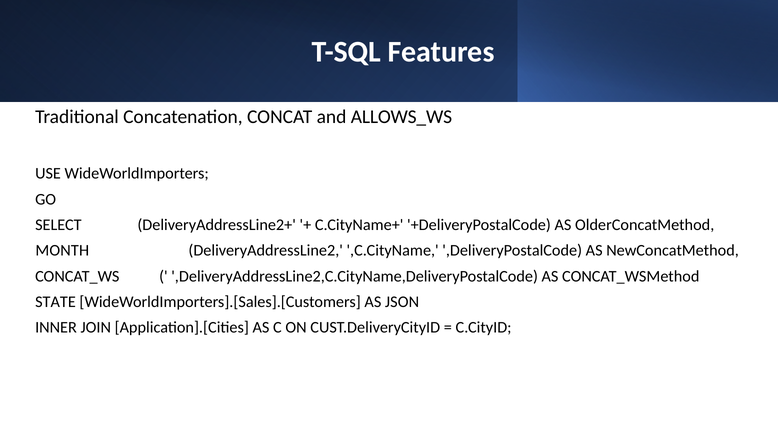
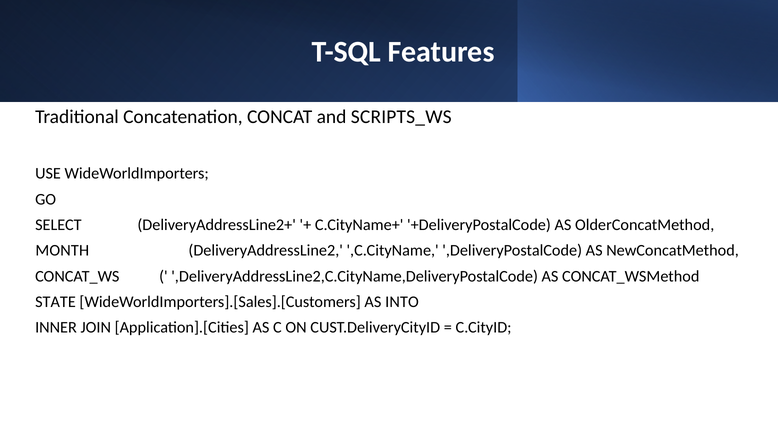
ALLOWS_WS: ALLOWS_WS -> SCRIPTS_WS (401, 117)
JSON: JSON -> INTO (402, 302)
